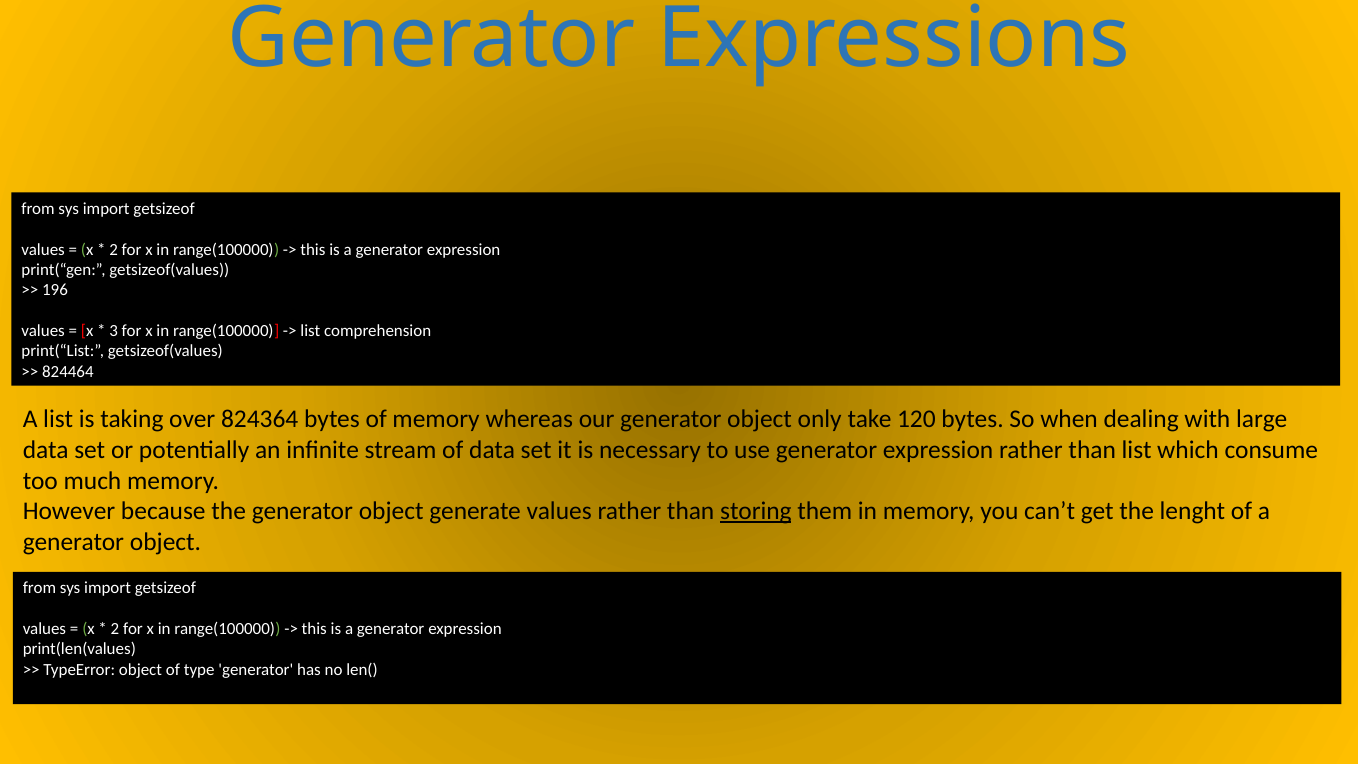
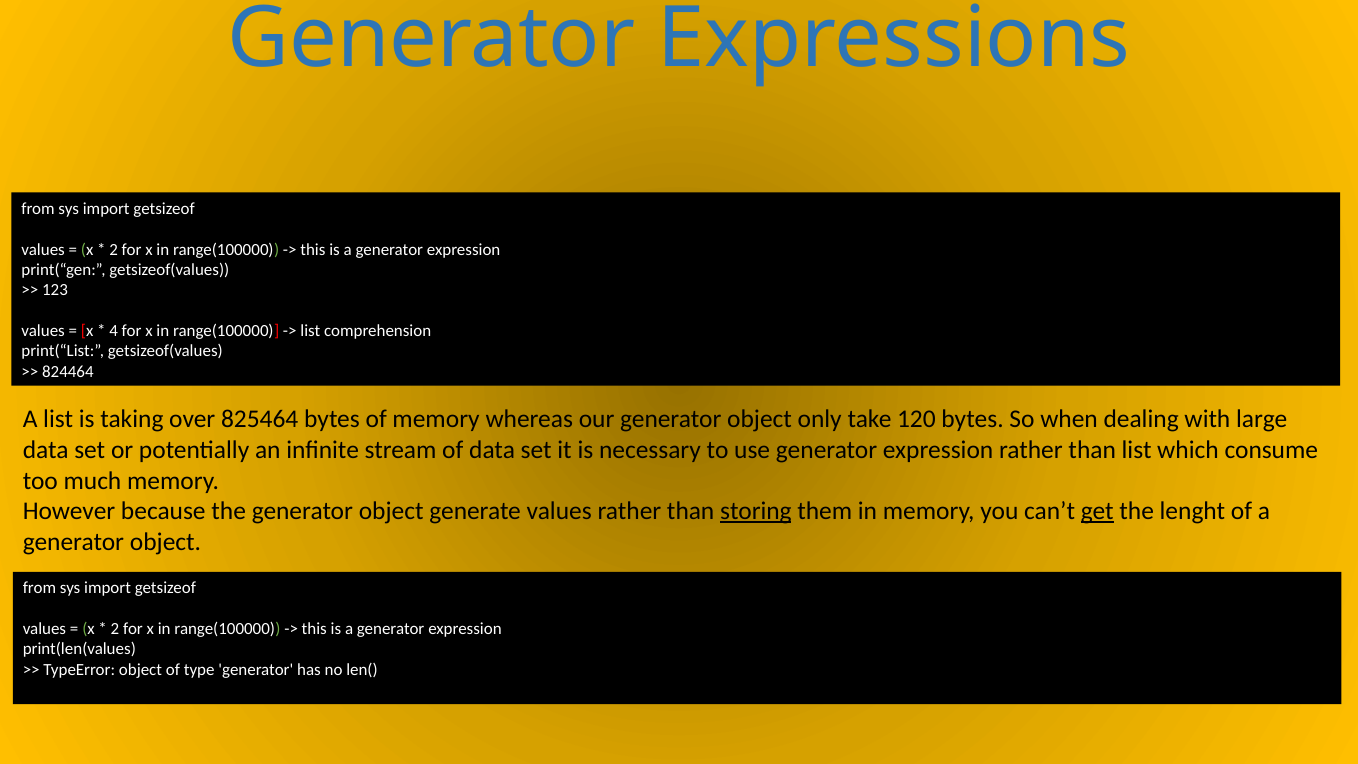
196: 196 -> 123 (55, 290)
3: 3 -> 4 (114, 331)
824364: 824364 -> 825464 (260, 420)
get underline: none -> present (1097, 511)
